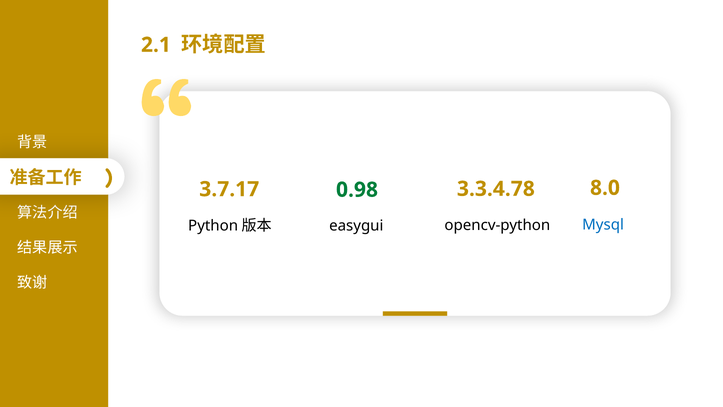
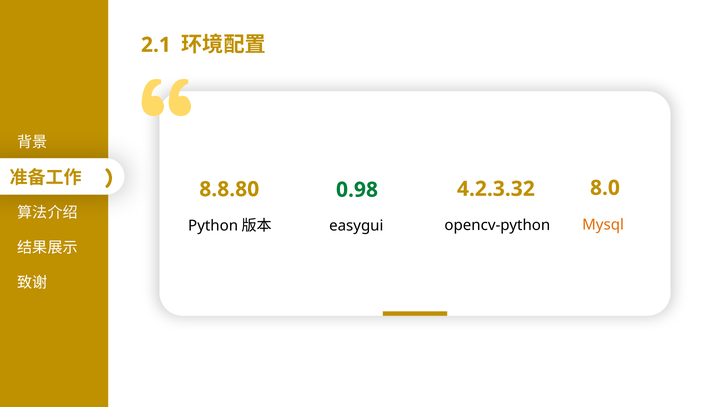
3.3.4.78: 3.3.4.78 -> 4.2.3.32 (496, 189)
3.7.17: 3.7.17 -> 8.8.80 (229, 189)
Mysql colour: blue -> orange (603, 224)
